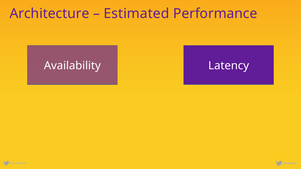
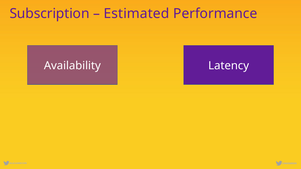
Architecture: Architecture -> Subscription (50, 14)
